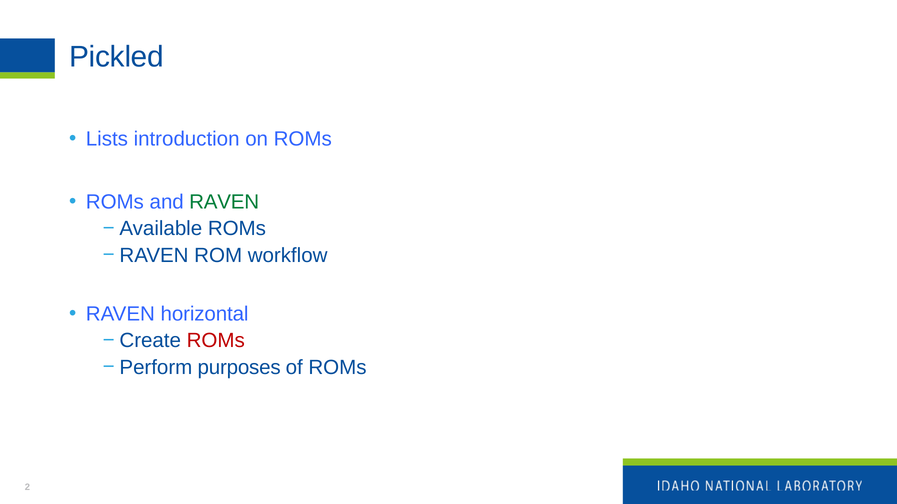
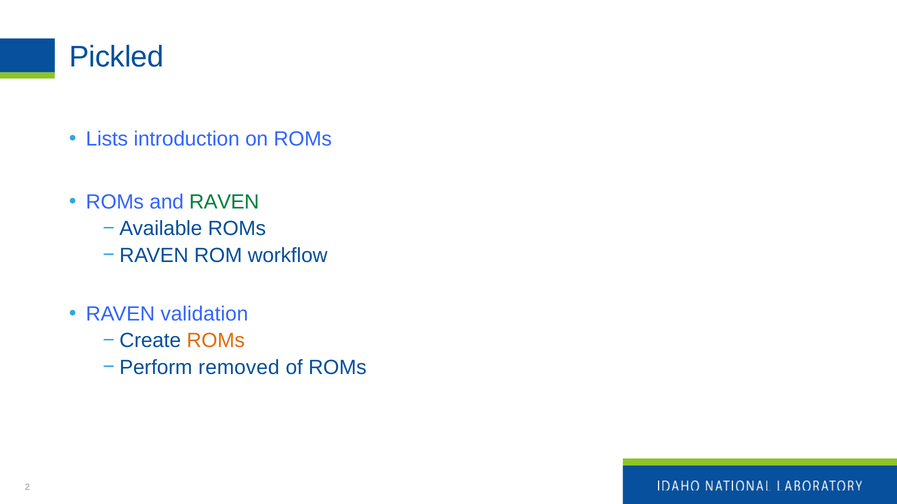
horizontal: horizontal -> validation (204, 314)
ROMs colour: red -> orange (216, 341)
purposes: purposes -> removed (239, 368)
